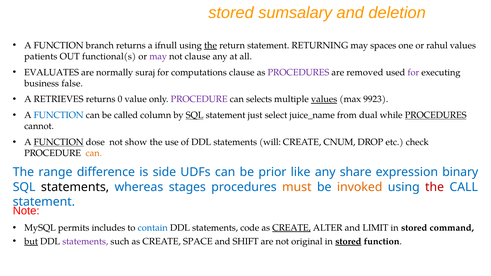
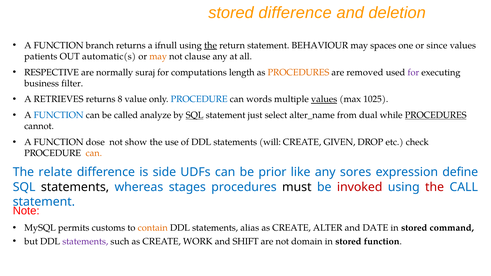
stored sumsalary: sumsalary -> difference (295, 13)
RETURNING: RETURNING -> BEHAVIOUR (320, 45)
rahul: rahul -> since (437, 45)
functional(s: functional(s -> automatic(s (109, 56)
may colour: purple -> orange (158, 56)
EVALUATES: EVALUATES -> RESPECTIVE (52, 72)
computations clause: clause -> length (242, 72)
PROCEDURES colour: purple -> orange (298, 72)
false: false -> filter (72, 83)
0: 0 -> 8 (120, 99)
PROCEDURE colour: purple -> blue (199, 99)
selects: selects -> words (259, 99)
9923: 9923 -> 1025 (376, 99)
column: column -> analyze (156, 115)
juice_name: juice_name -> alter_name (312, 115)
FUNCTION underline: present -> none (59, 142)
CNUM: CNUM -> GIVEN (339, 142)
range: range -> relate (55, 172)
share: share -> sores (356, 172)
binary: binary -> define (460, 172)
must colour: orange -> black (297, 187)
invoked colour: orange -> red (360, 187)
includes: includes -> customs (108, 228)
contain colour: blue -> orange (153, 228)
code: code -> alias (250, 228)
CREATE underline: present -> none (292, 228)
LIMIT: LIMIT -> DATE (375, 228)
but underline: present -> none (31, 241)
SPACE: SPACE -> WORK (198, 241)
original: original -> domain (307, 241)
stored underline: present -> none (348, 241)
